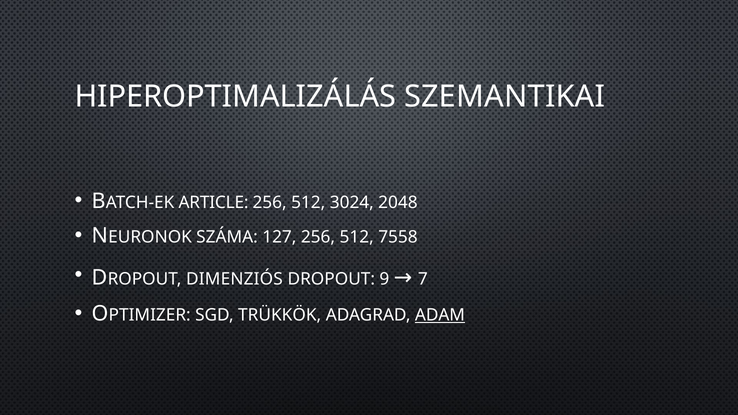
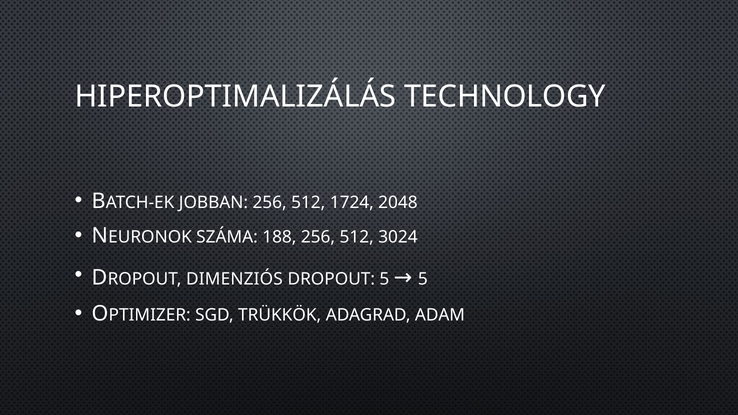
SZEMANTIKAI: SZEMANTIKAI -> TECHNOLOGY (505, 97)
ARTICLE: ARTICLE -> JOBBAN (213, 202)
3024: 3024 -> 1724 (352, 202)
127: 127 -> 188 (279, 237)
7558: 7558 -> 3024 (398, 237)
DROPOUT 9: 9 -> 5 (384, 279)
7: 7 -> 5 (423, 279)
ADAM underline: present -> none (440, 315)
